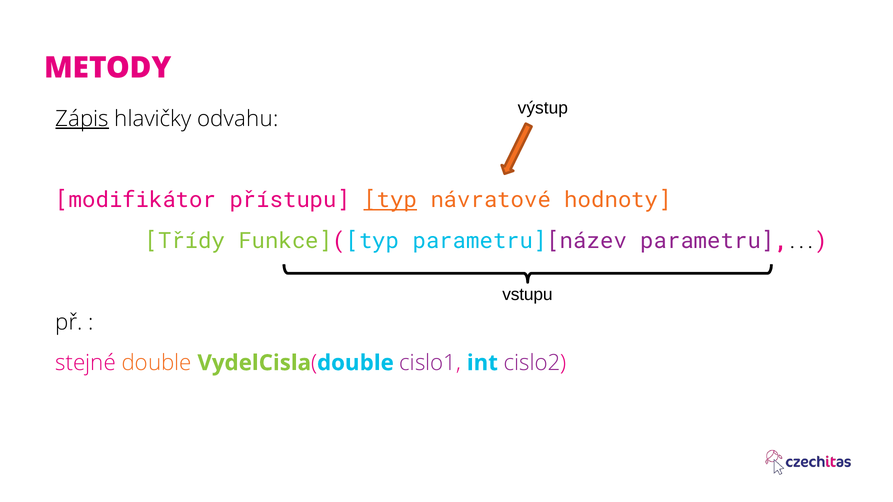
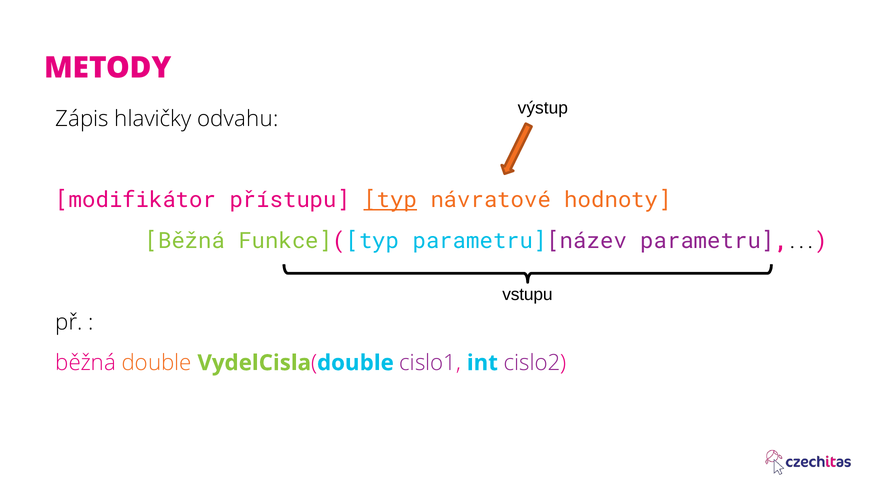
Zápis underline: present -> none (82, 119)
Třídy: Třídy -> Běžná (185, 241)
stejné: stejné -> běžná (86, 363)
